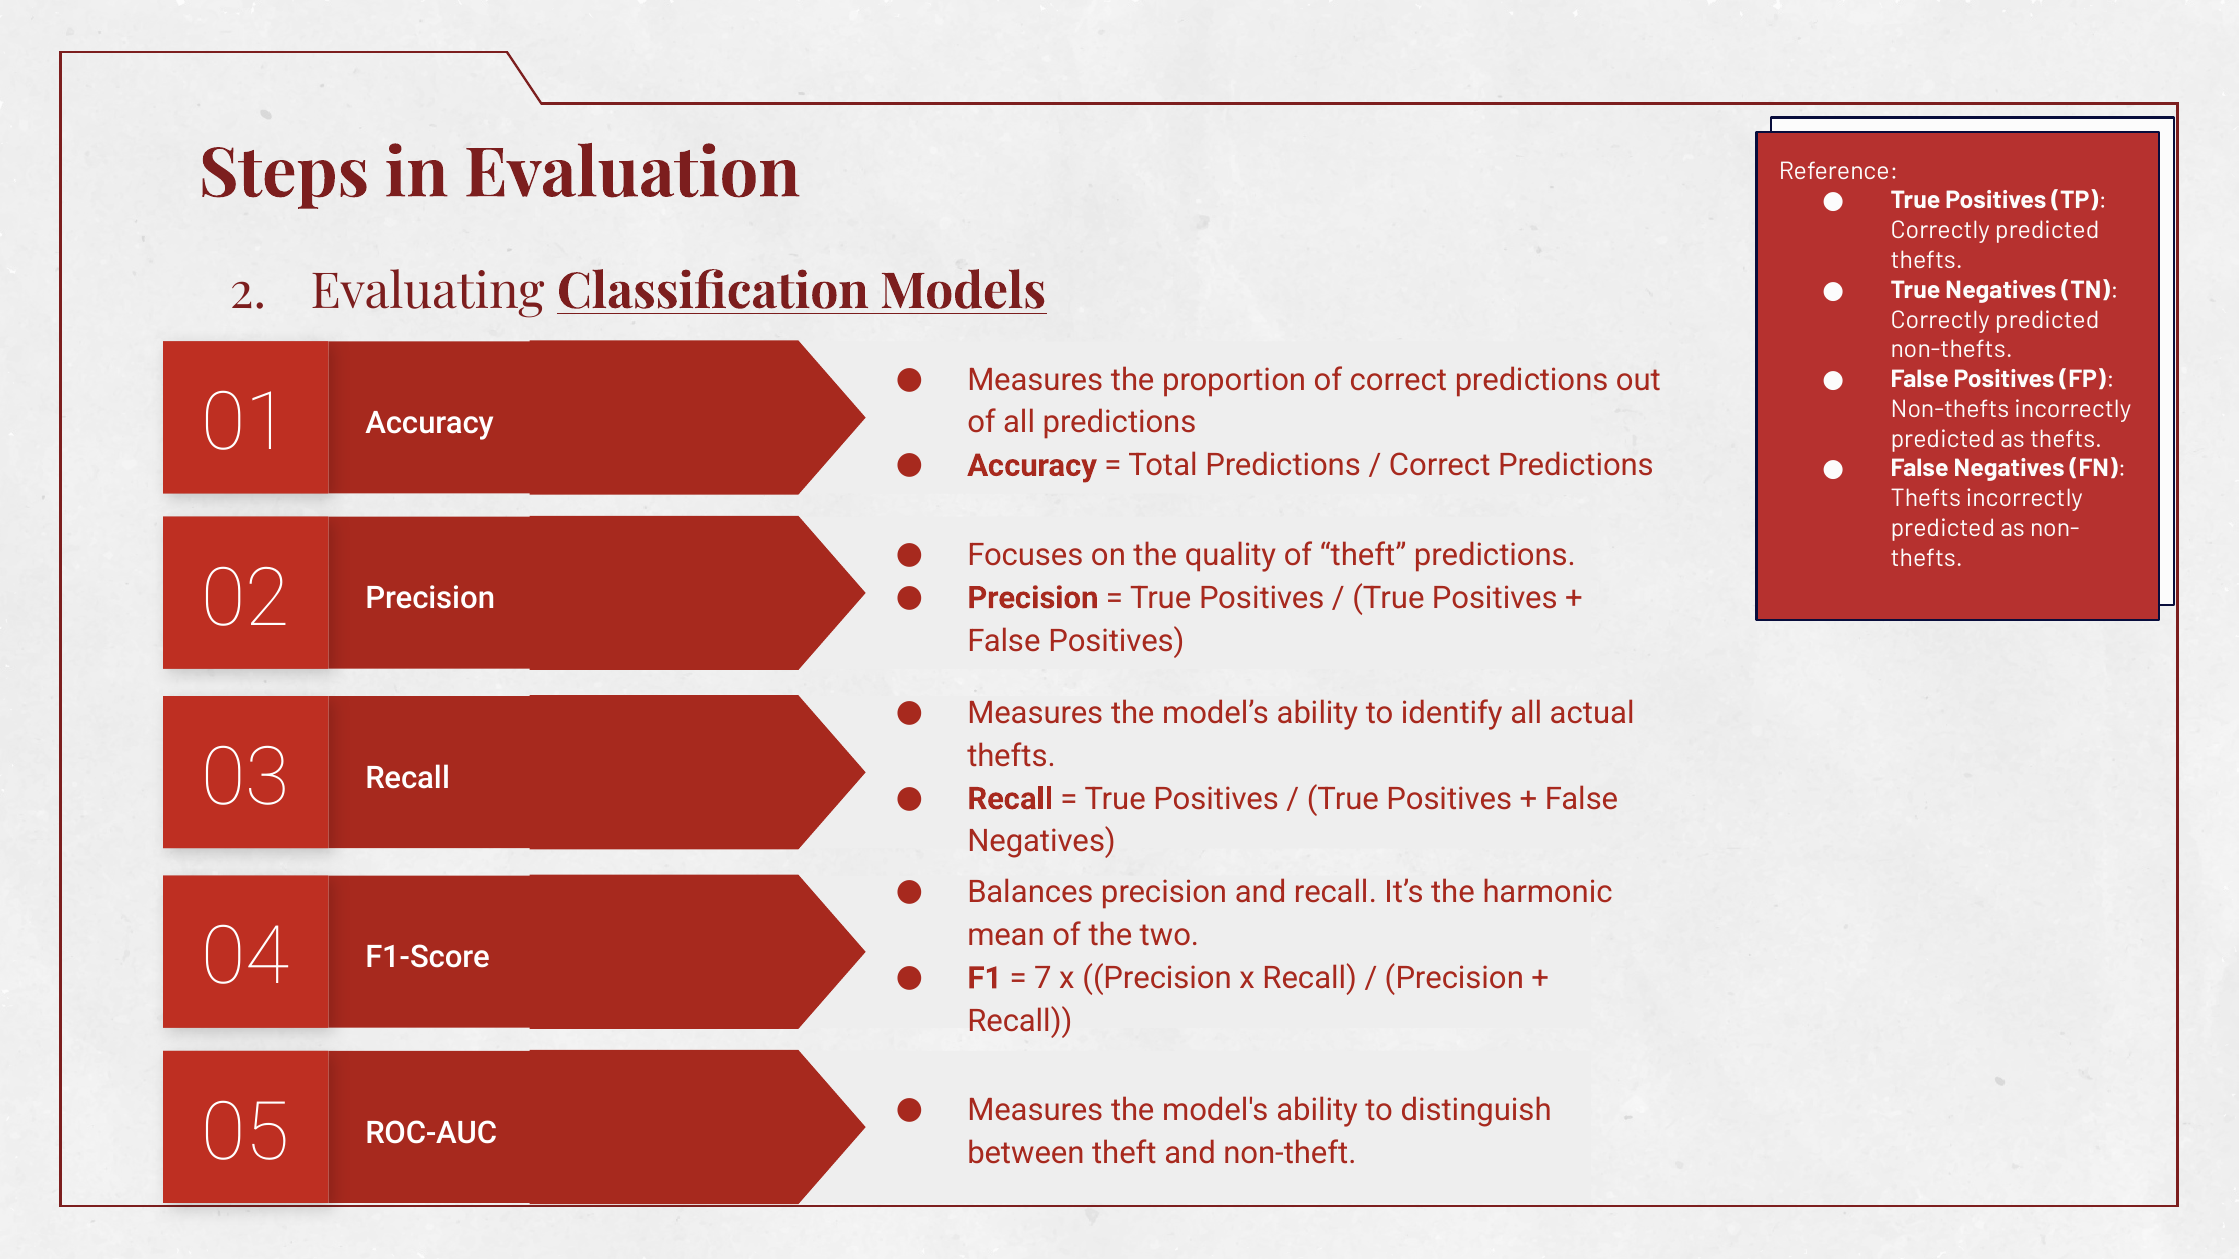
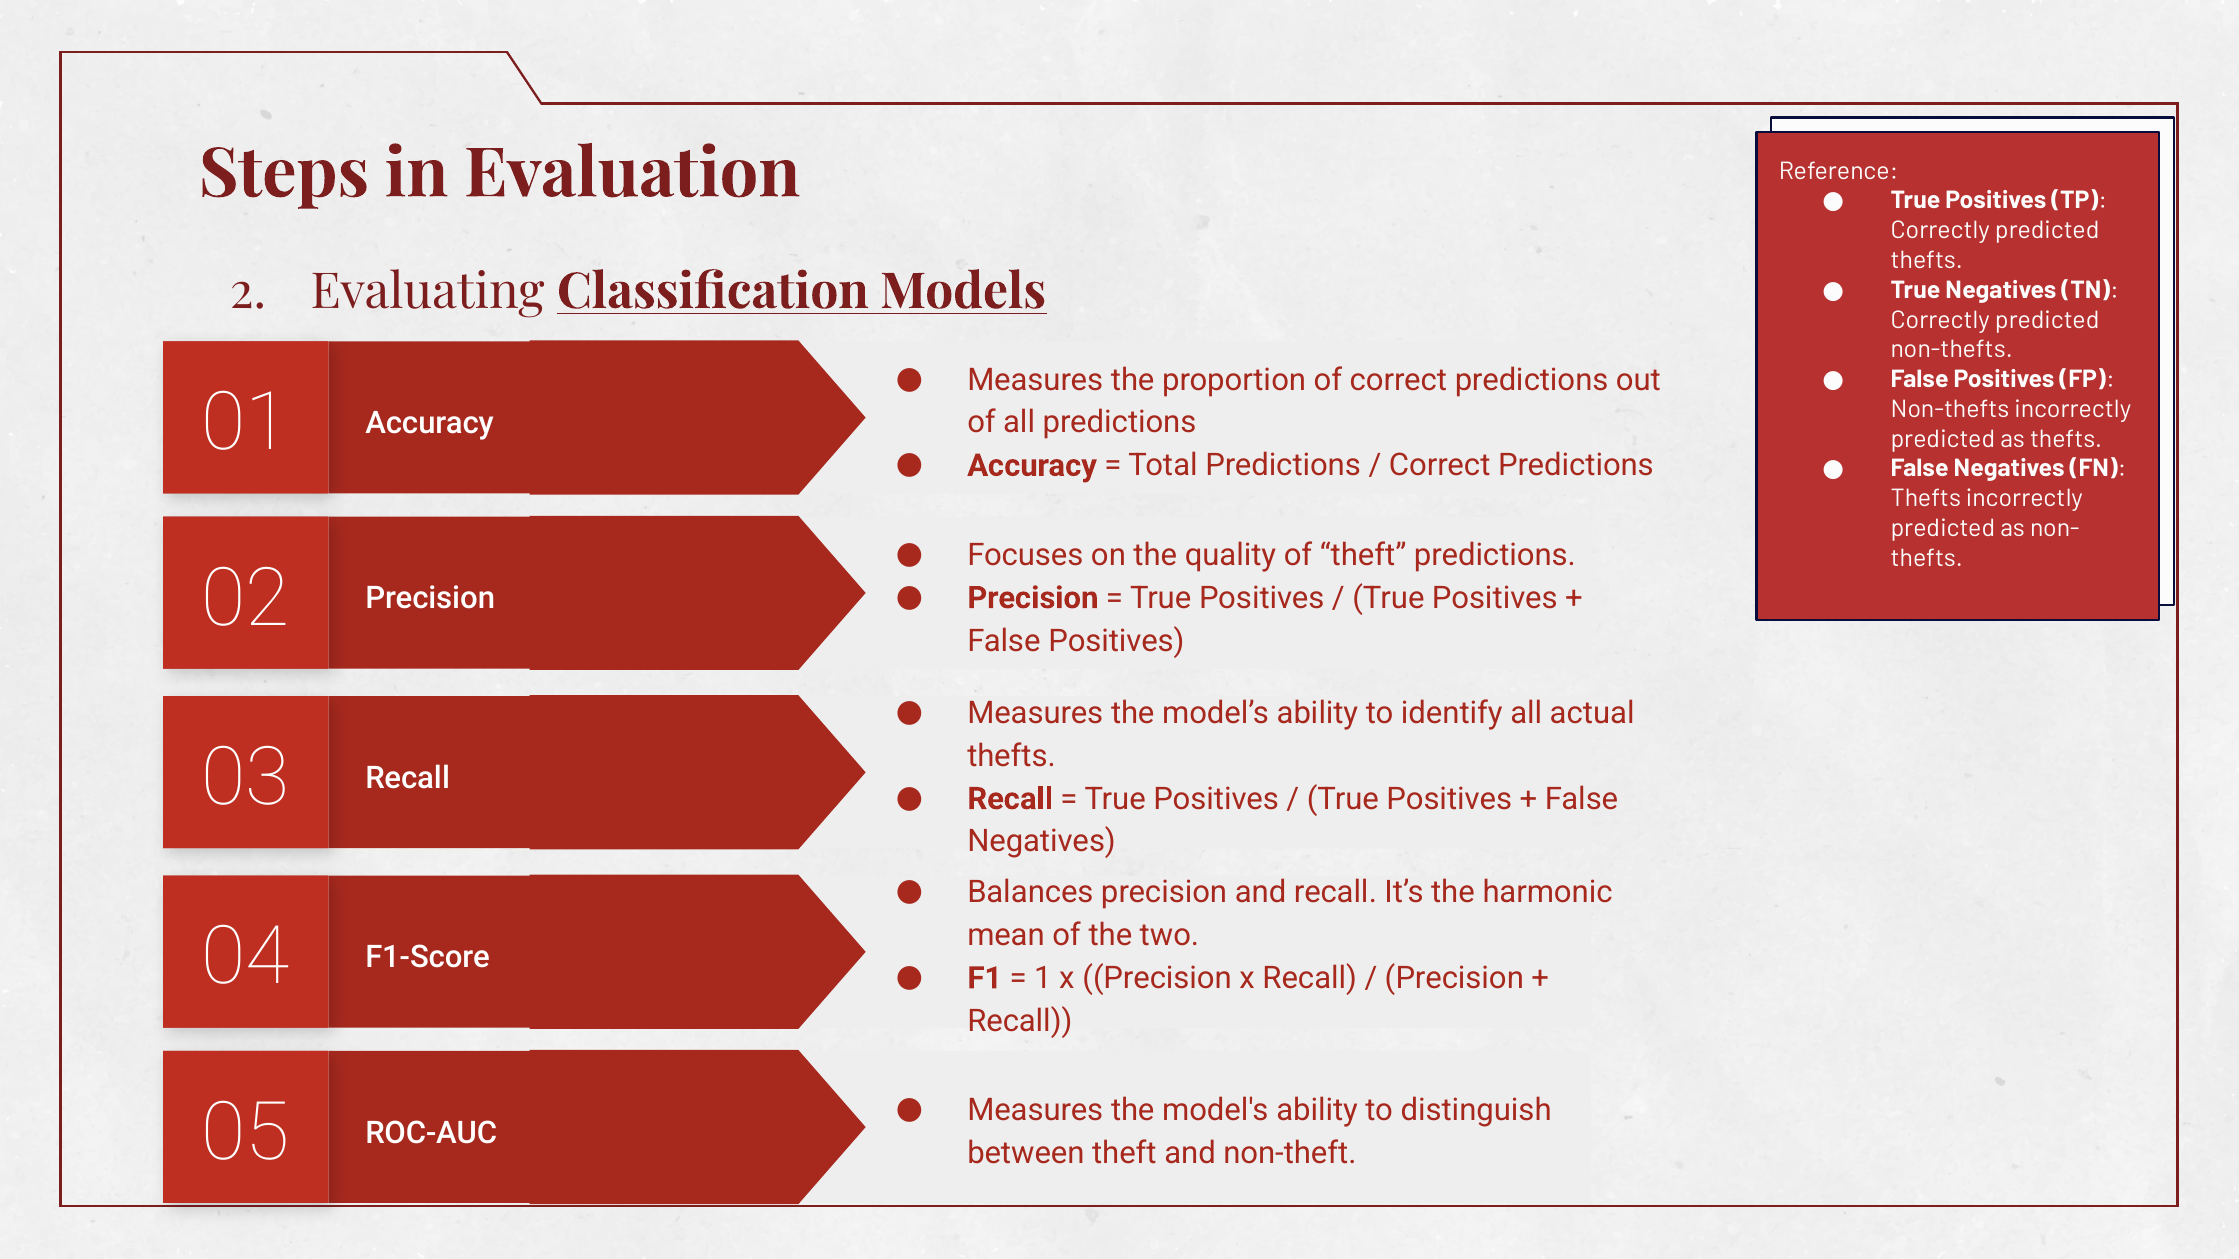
7: 7 -> 1 (1043, 979)
